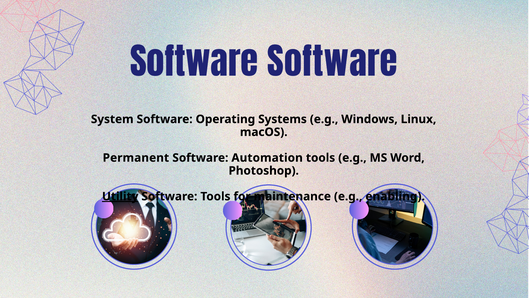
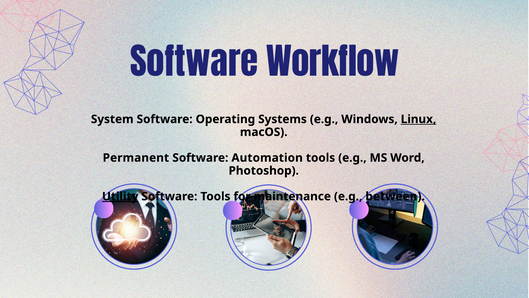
Software Software: Software -> Workflow (333, 64)
Linux underline: none -> present (418, 119)
enabling: enabling -> between (395, 196)
